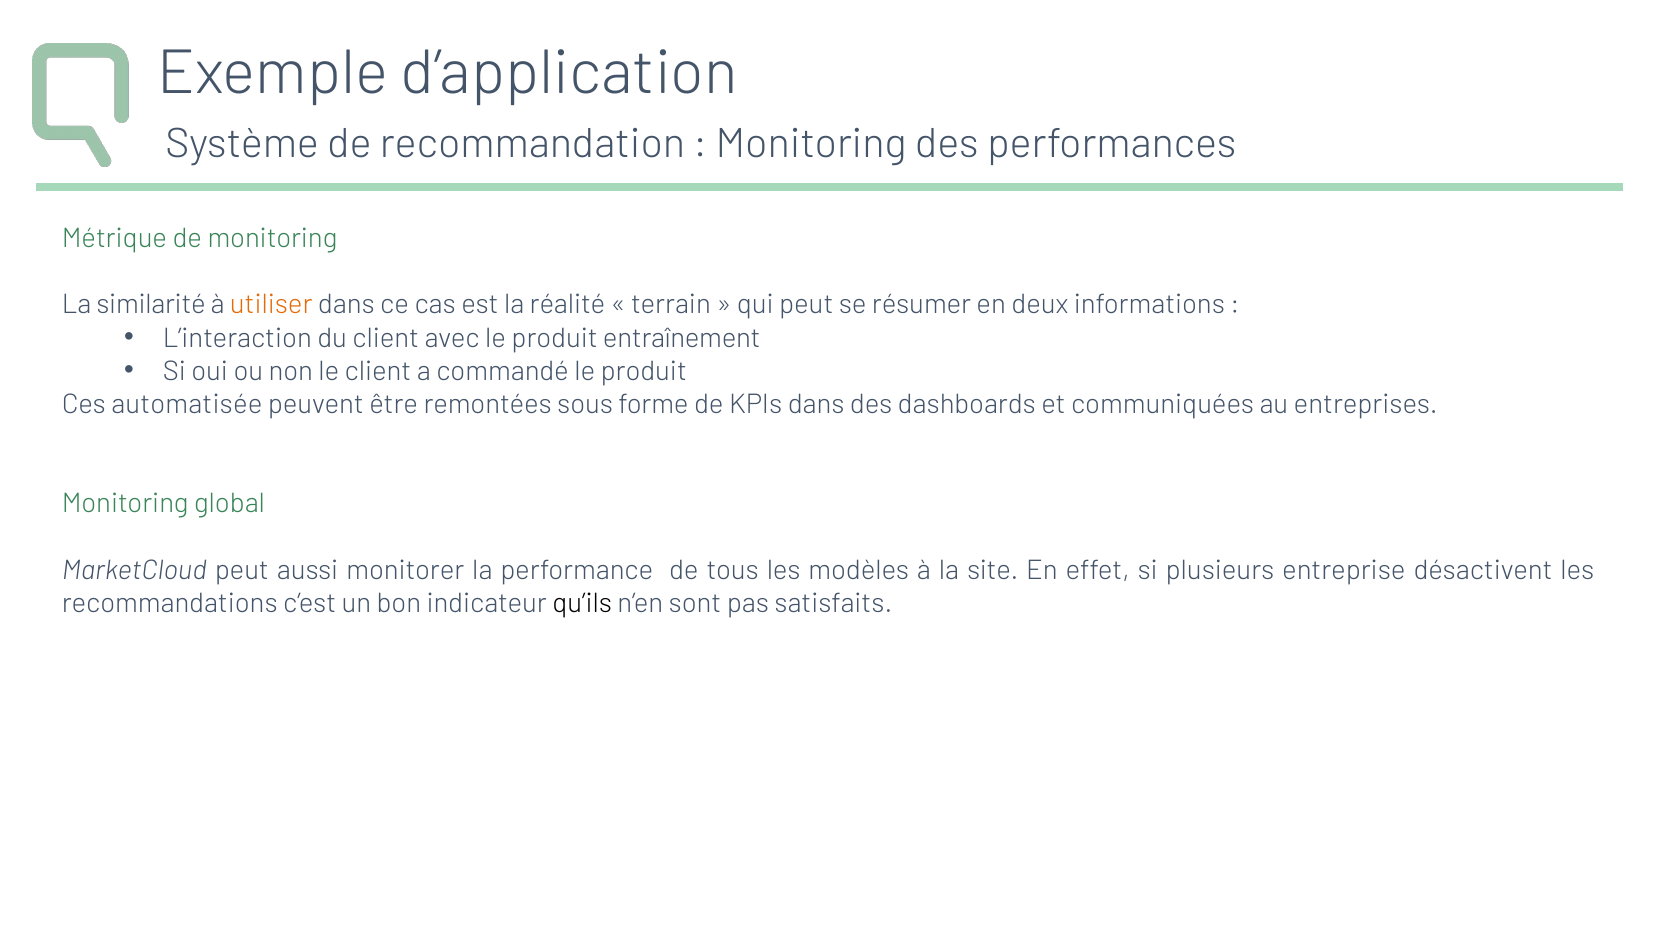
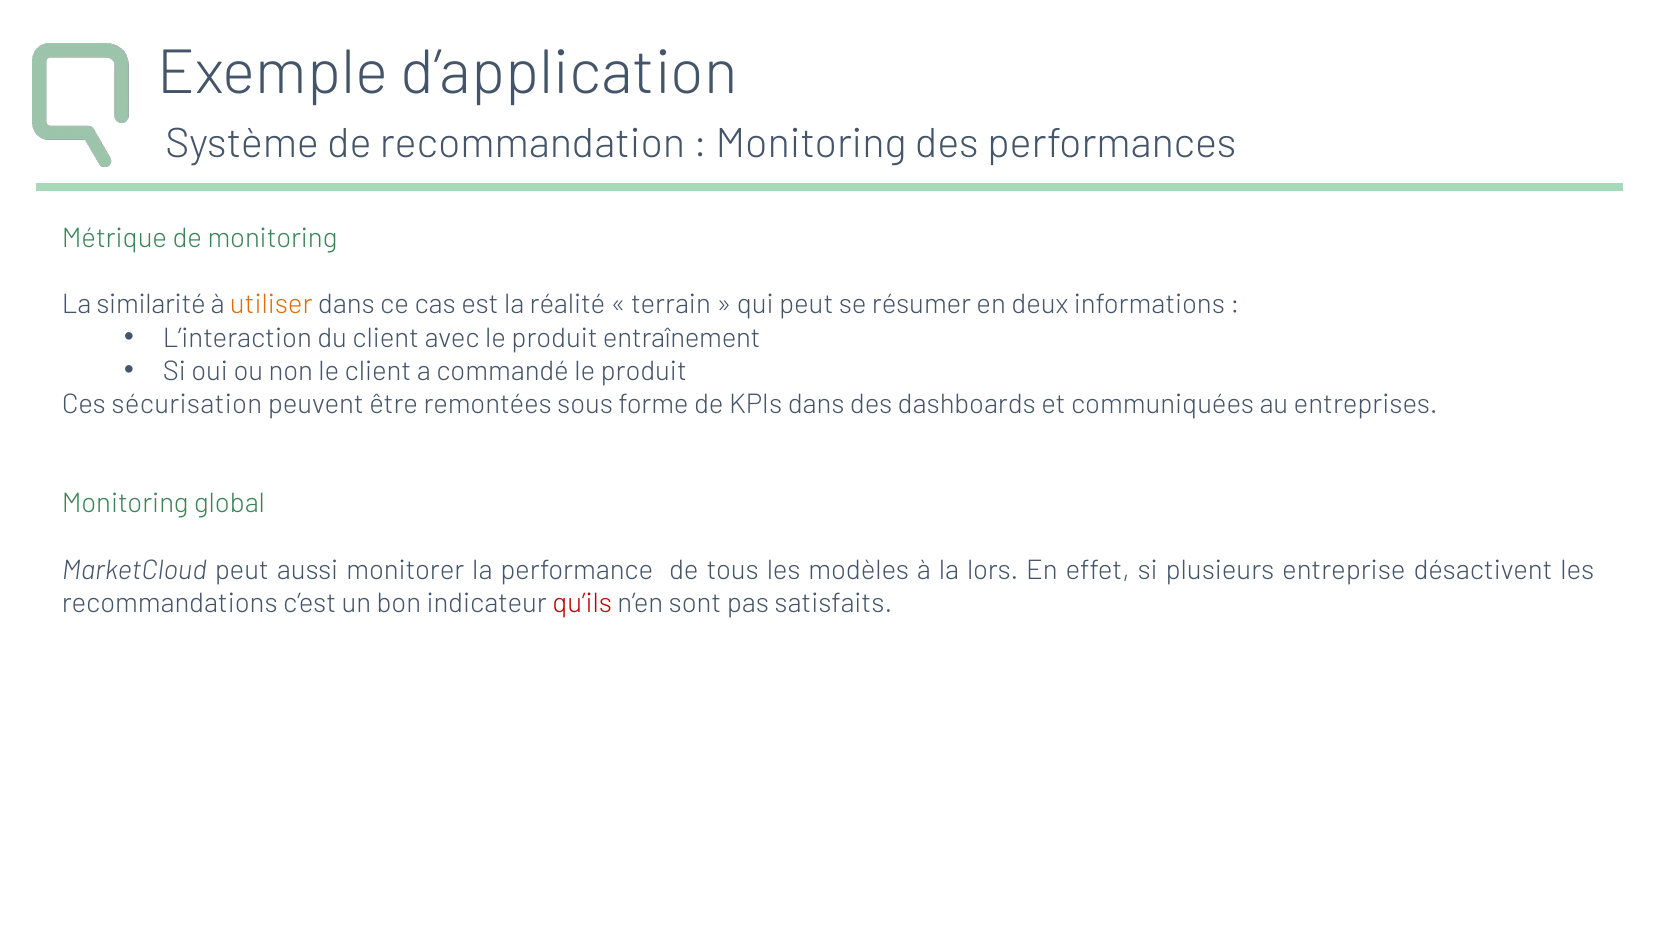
automatisée: automatisée -> sécurisation (187, 404)
site: site -> lors (993, 570)
qu’ils colour: black -> red (582, 603)
